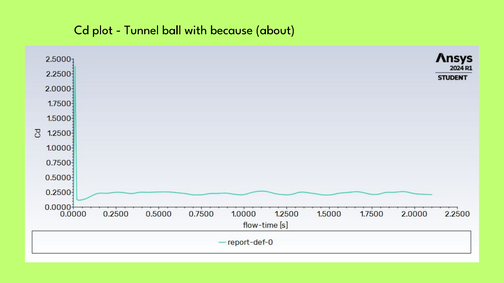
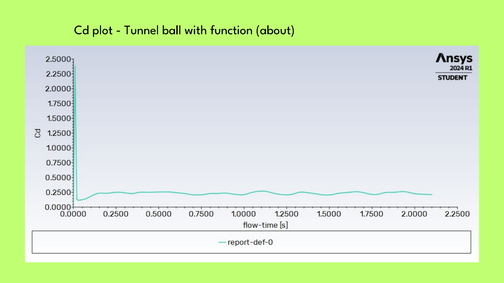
because: because -> function (232, 30)
